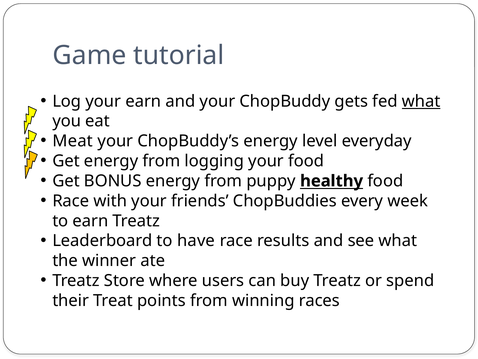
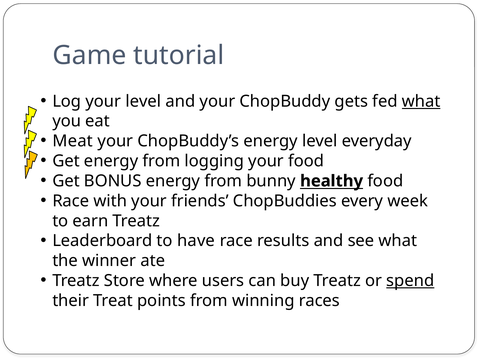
your earn: earn -> level (143, 101)
puppy: puppy -> bunny (271, 181)
spend underline: none -> present (410, 280)
